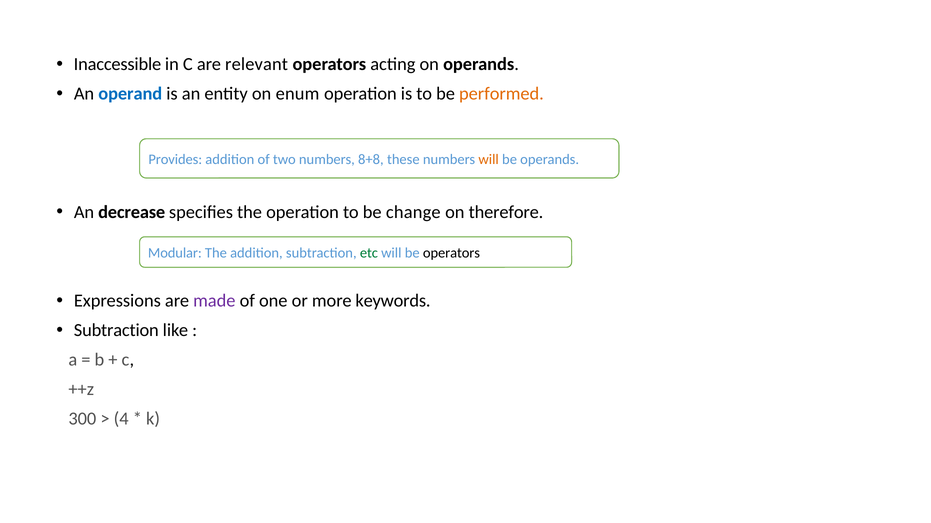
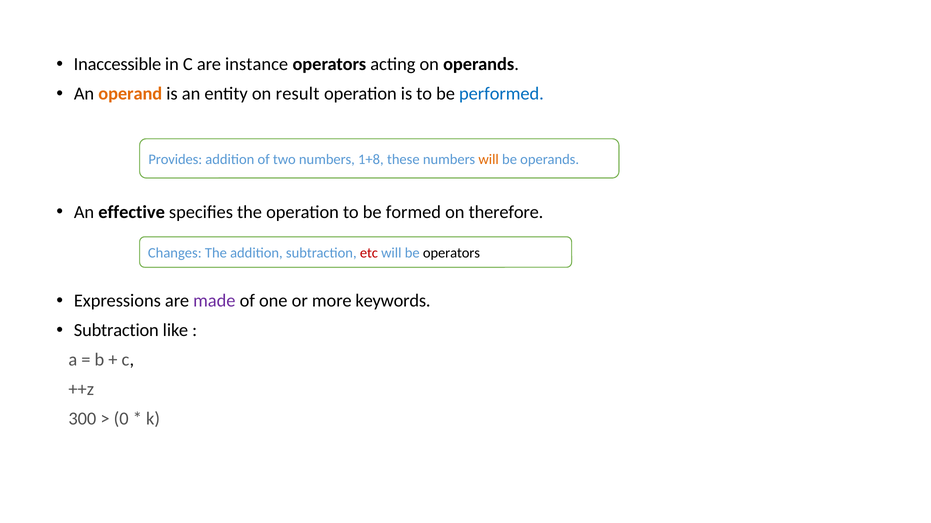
relevant: relevant -> instance (257, 64)
operand colour: blue -> orange (130, 94)
enum: enum -> result (298, 94)
performed colour: orange -> blue (501, 94)
8+8: 8+8 -> 1+8 (371, 160)
decrease: decrease -> effective (132, 212)
change: change -> formed (413, 212)
Modular: Modular -> Changes (175, 253)
etc colour: green -> red (369, 253)
4: 4 -> 0 (121, 419)
